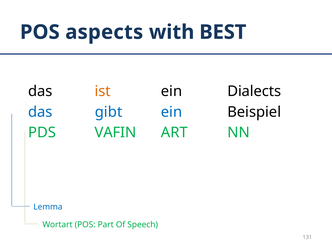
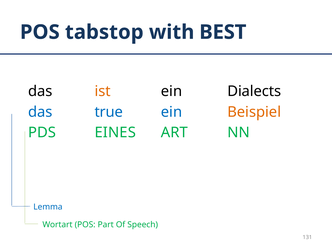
aspects: aspects -> tabstop (104, 32)
gibt: gibt -> true (109, 112)
Beispiel colour: black -> orange (254, 112)
VAFIN: VAFIN -> EINES (115, 133)
